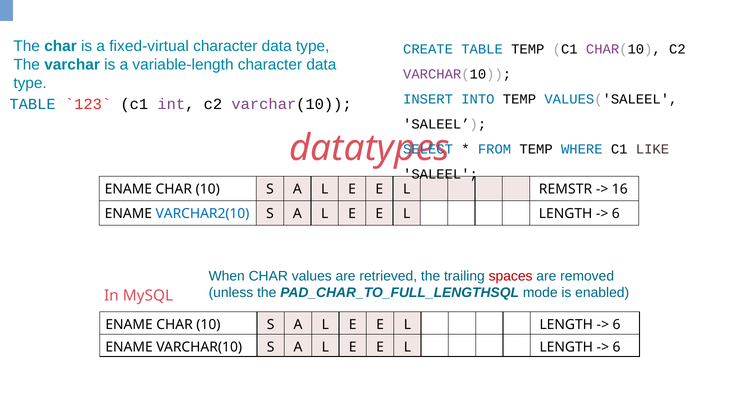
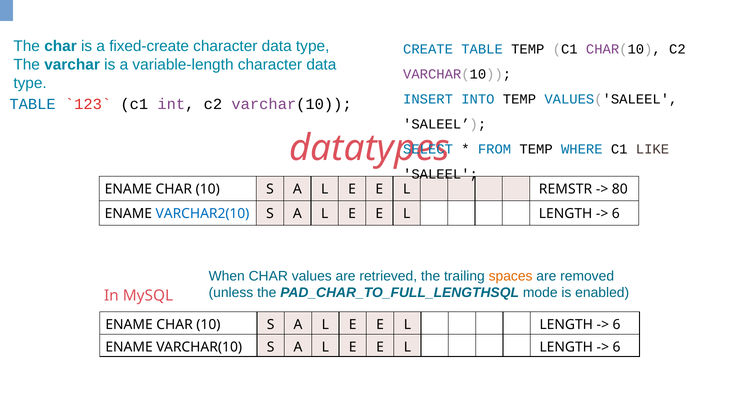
fixed-virtual: fixed-virtual -> fixed-create (149, 46)
16: 16 -> 80 (620, 189)
spaces colour: red -> orange (511, 276)
